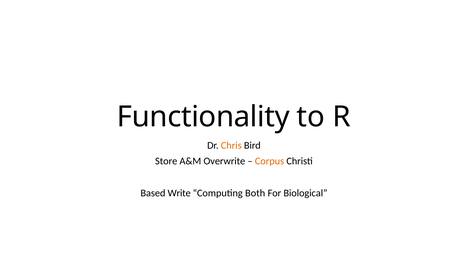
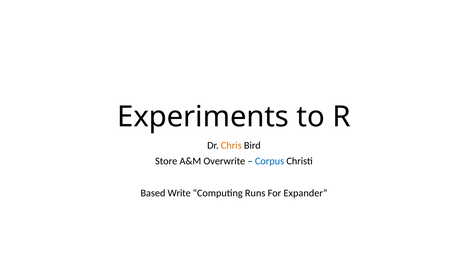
Functionality: Functionality -> Experiments (203, 117)
Corpus colour: orange -> blue (270, 161)
Both: Both -> Runs (255, 193)
Biological: Biological -> Expander (305, 193)
